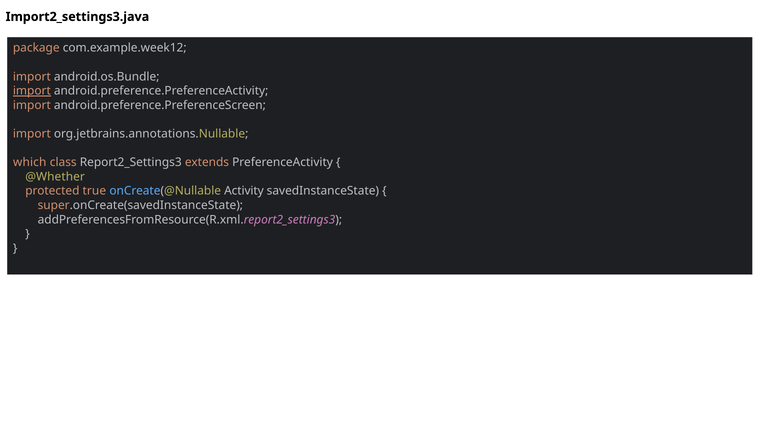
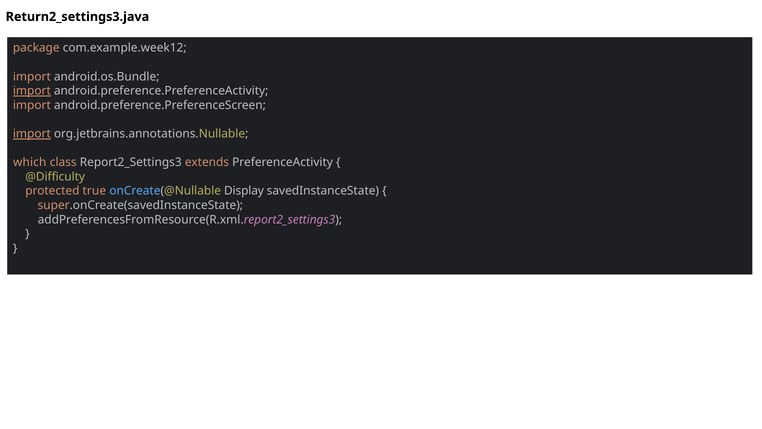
Import2_settings3.java: Import2_settings3.java -> Return2_settings3.java (77, 17)
import underline: none -> present (32, 134)
@Whether: @Whether -> @Difficulty (55, 177)
Activity: Activity -> Display (244, 191)
